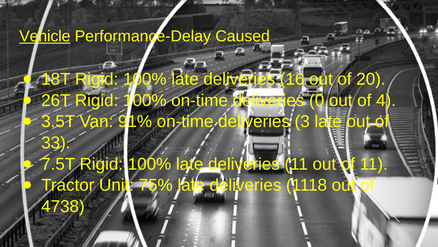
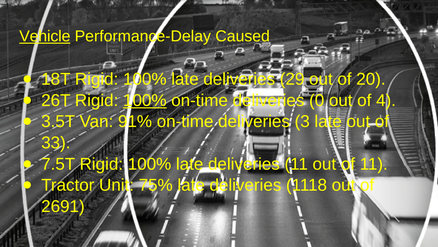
16: 16 -> 29 (292, 79)
100% underline: none -> present (145, 100)
4738: 4738 -> 2691 (63, 206)
